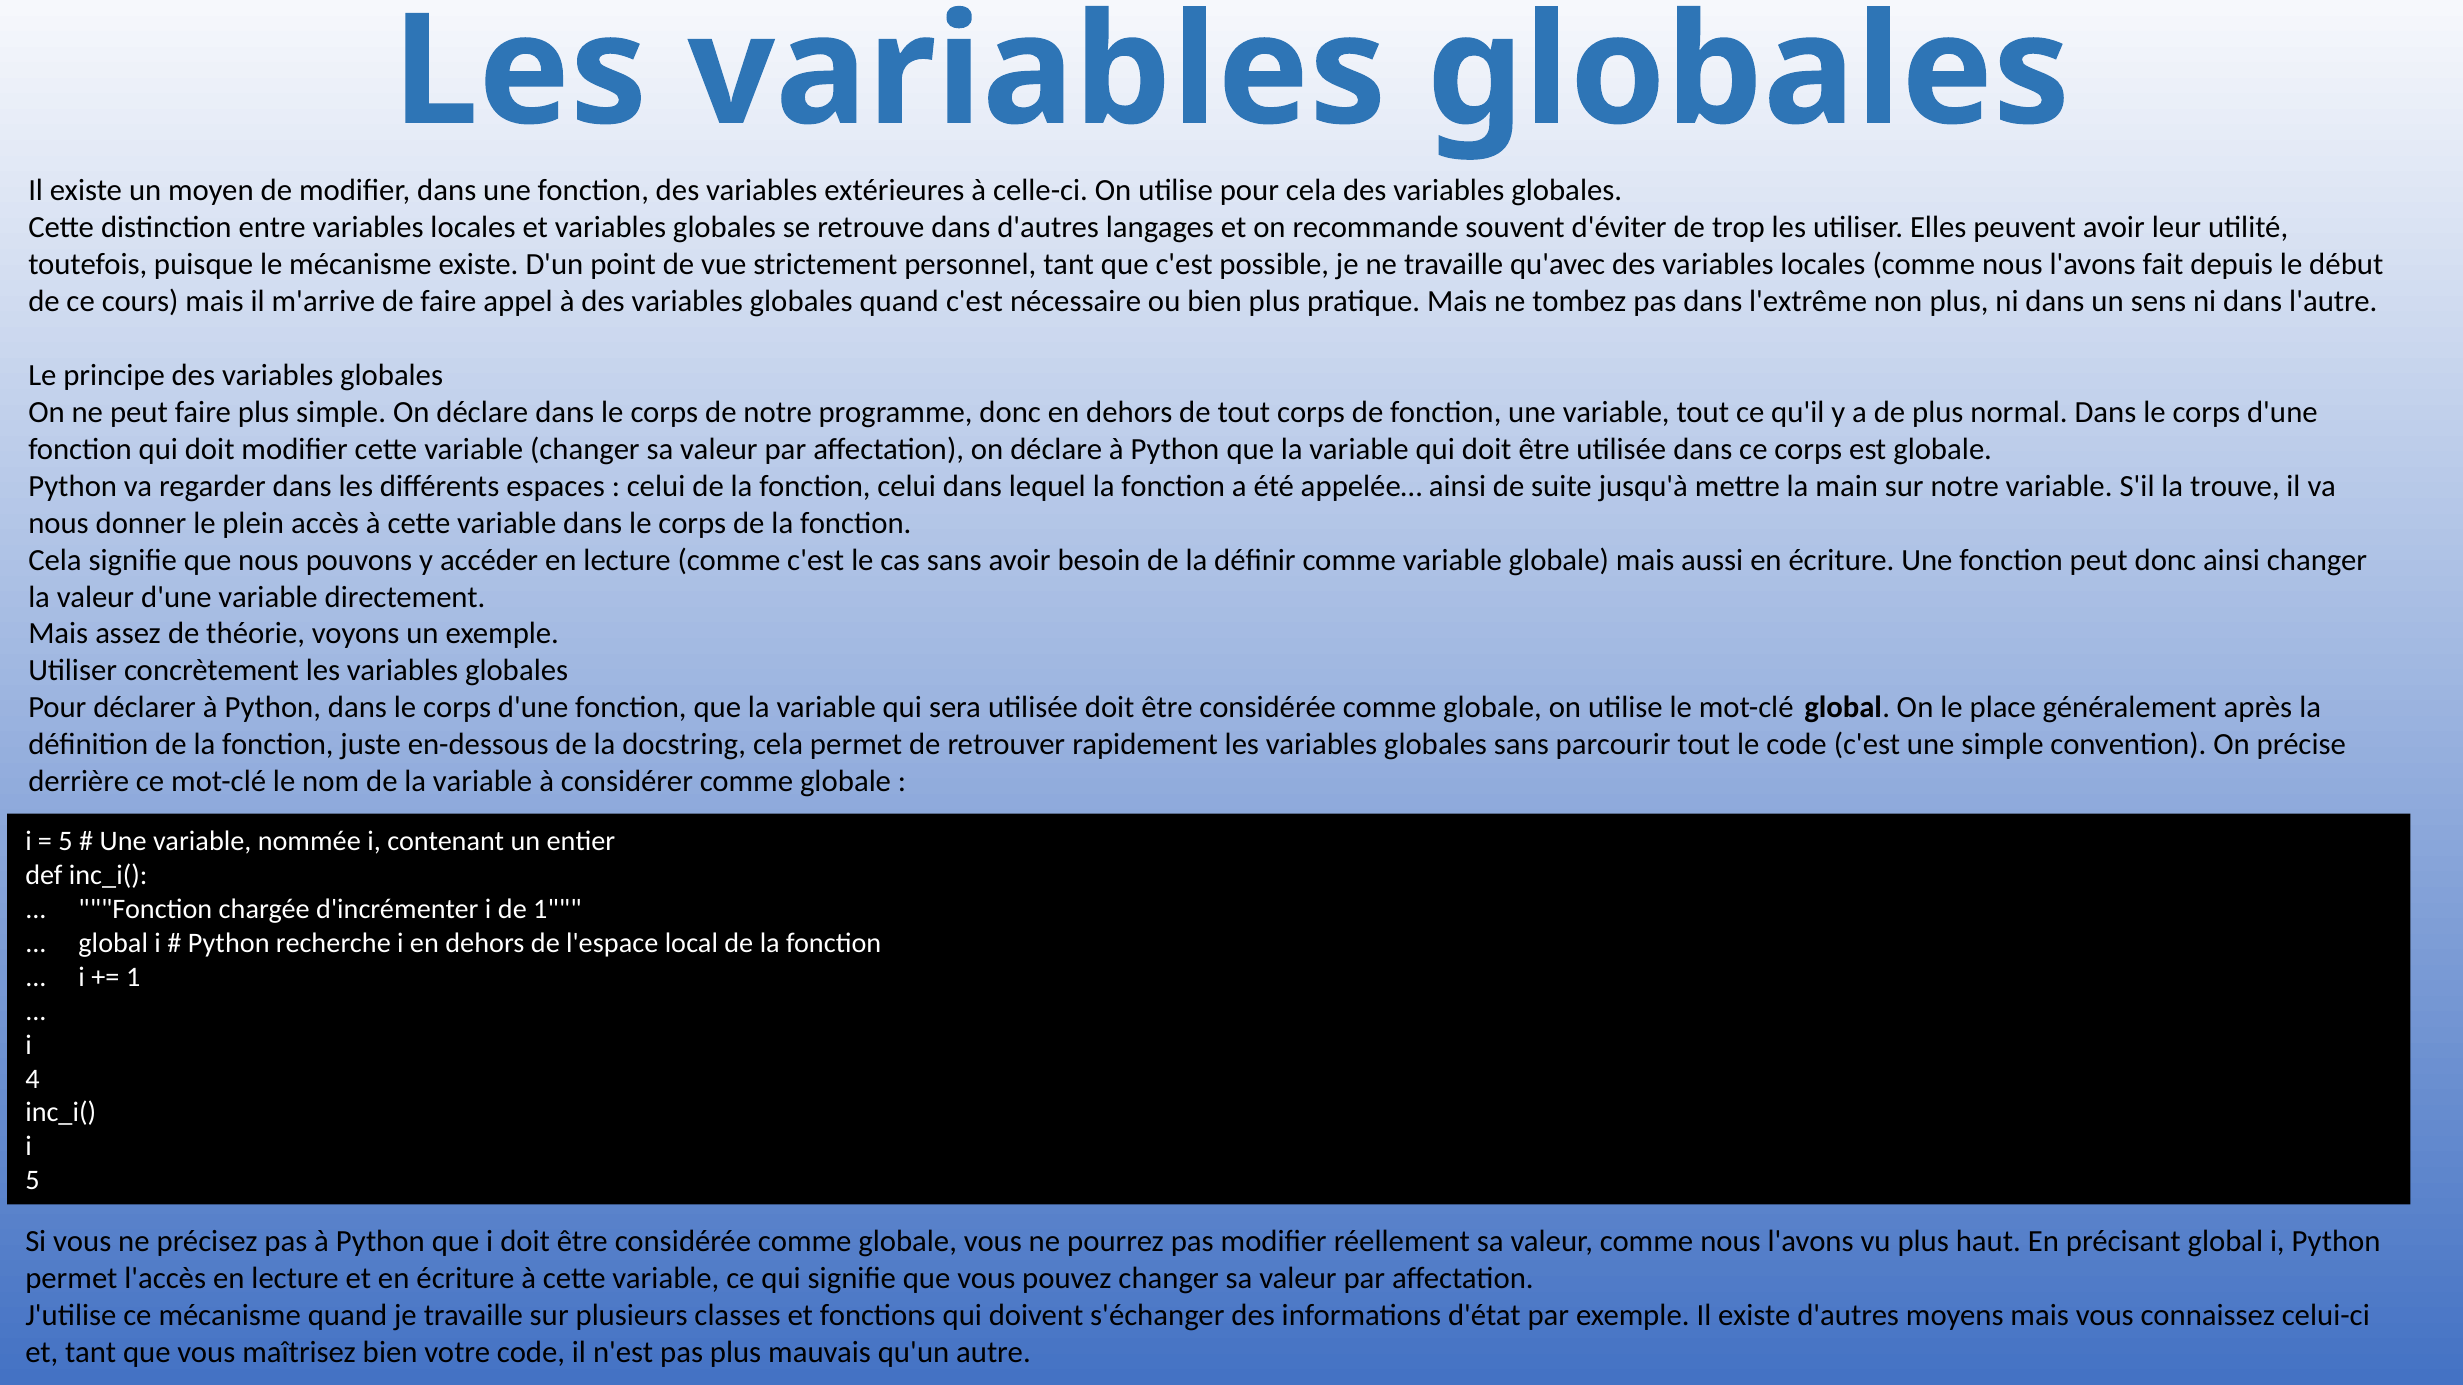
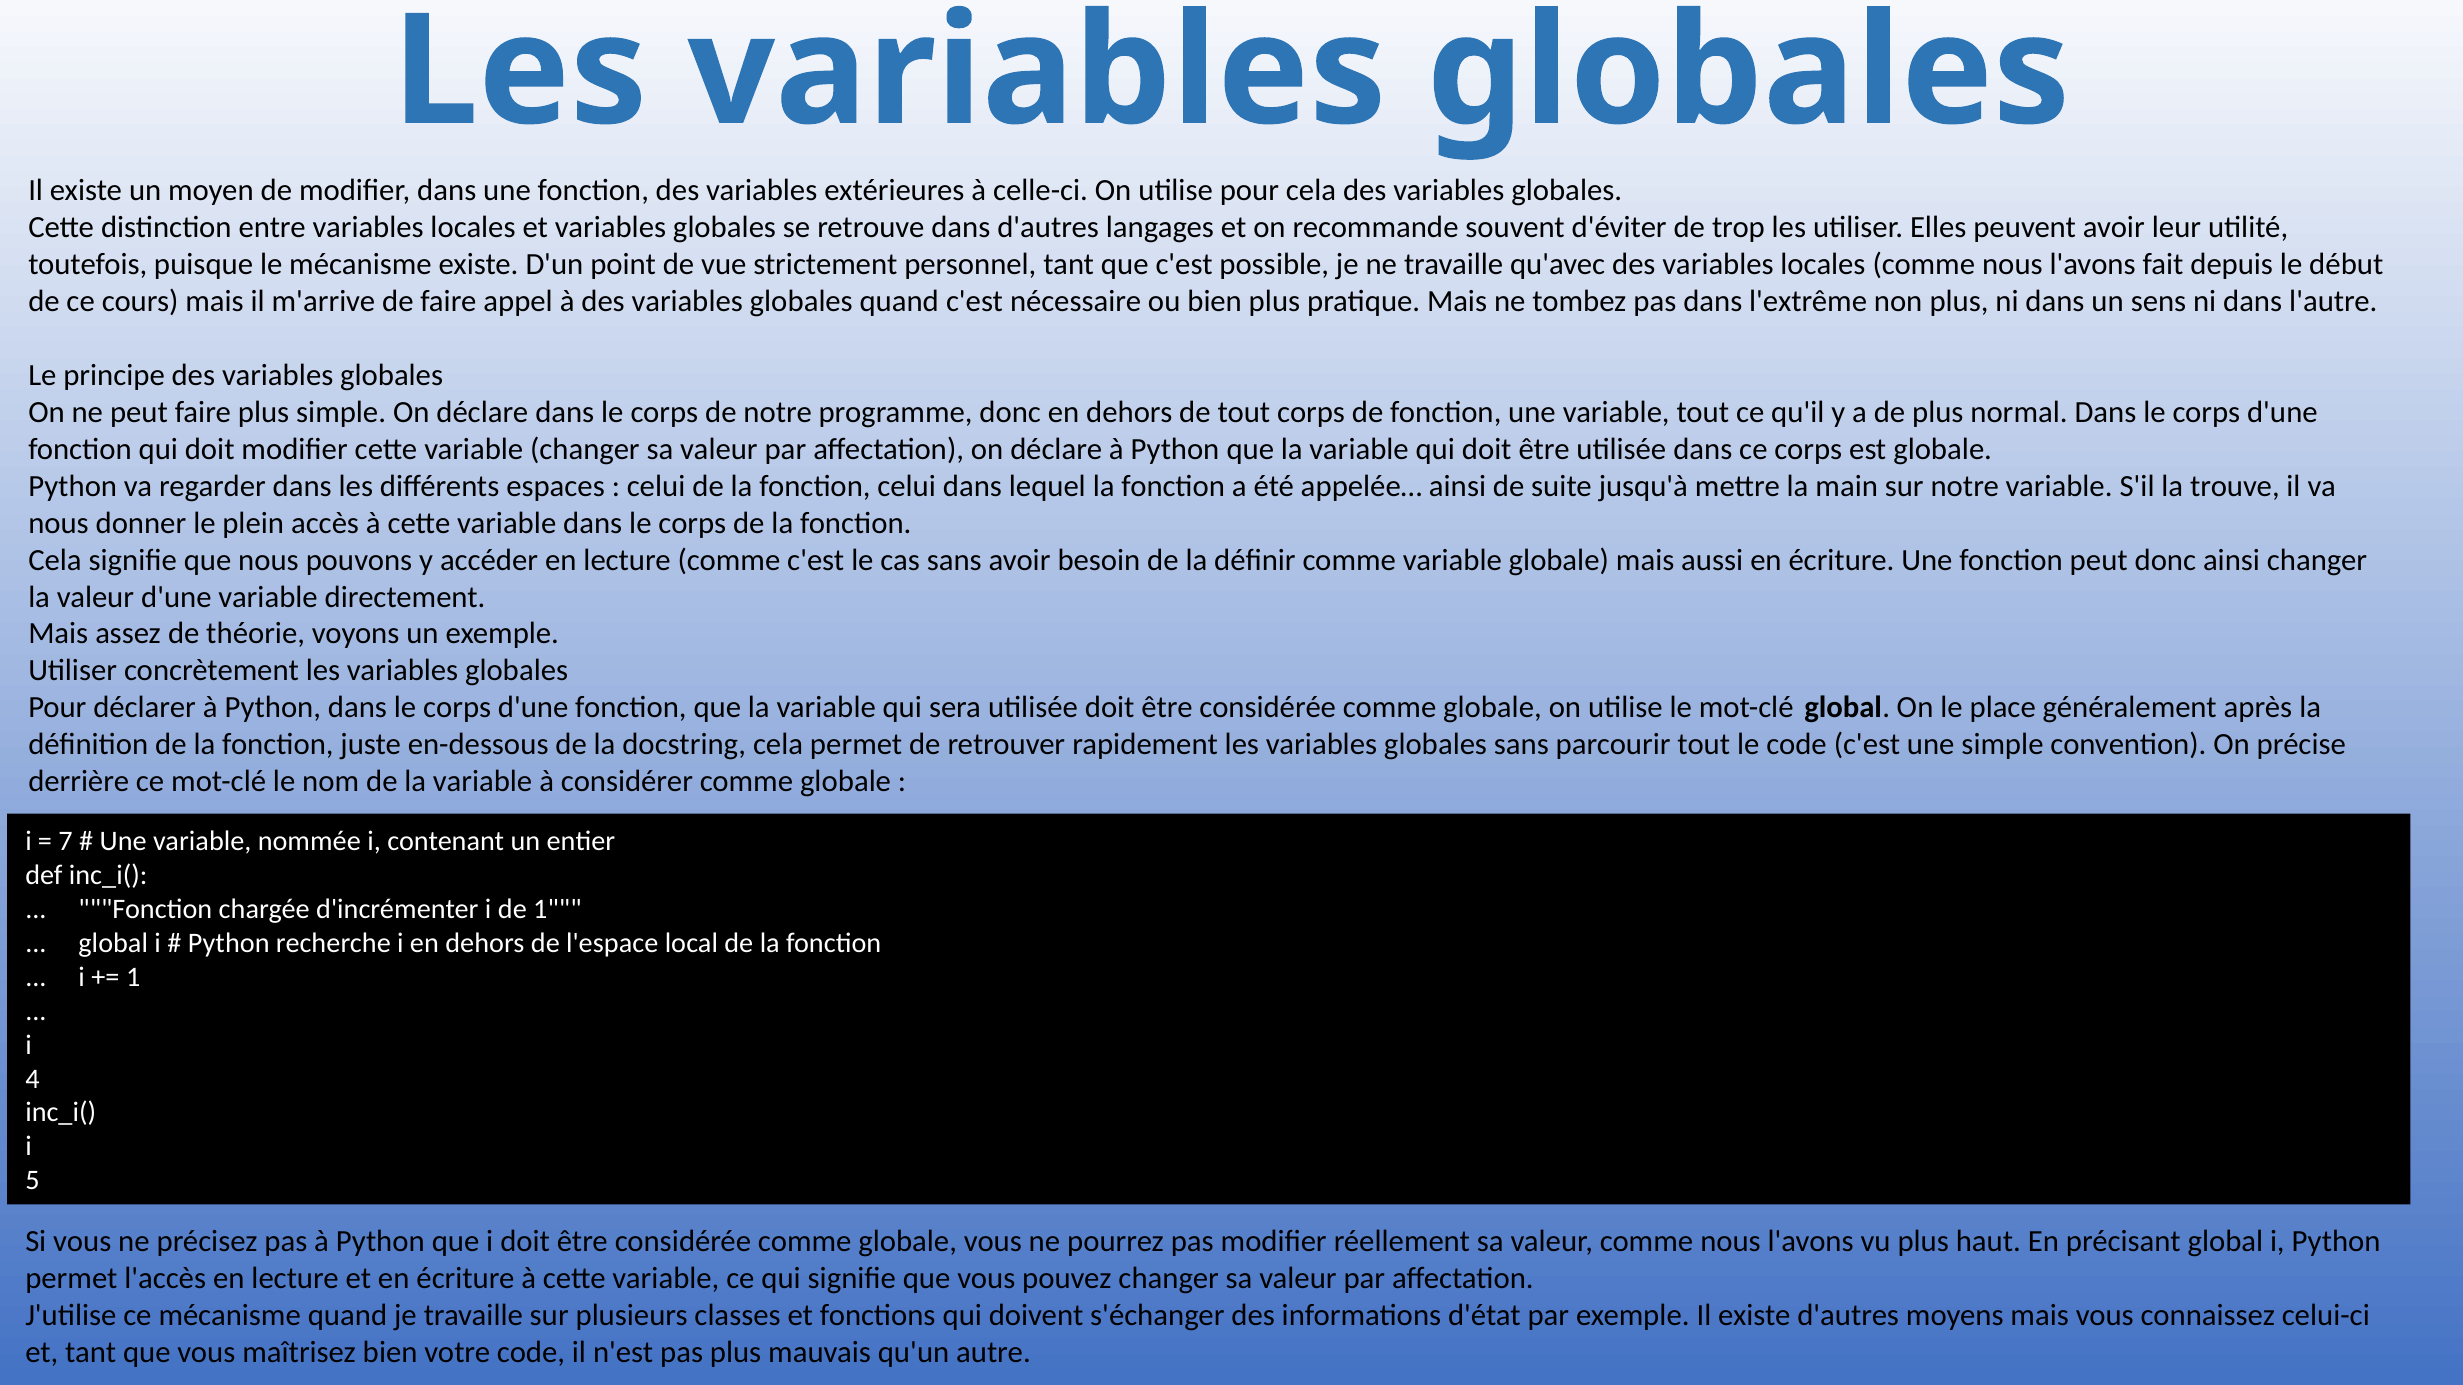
5: 5 -> 7 (66, 842)
